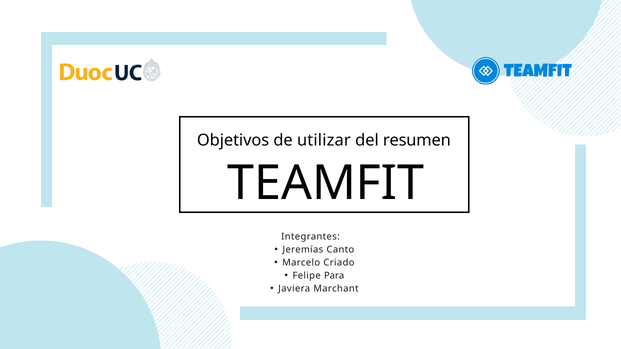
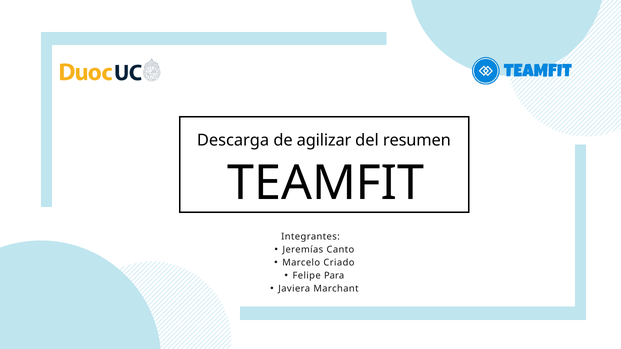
Objetivos: Objetivos -> Descarga (233, 140)
utilizar: utilizar -> agilizar (324, 140)
